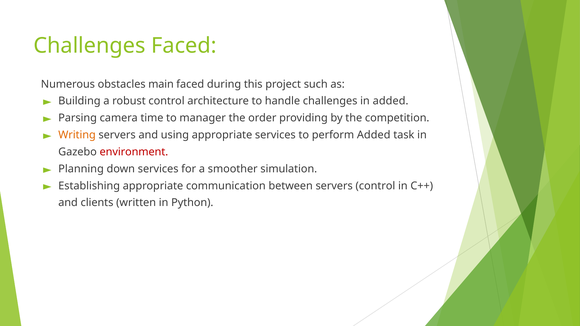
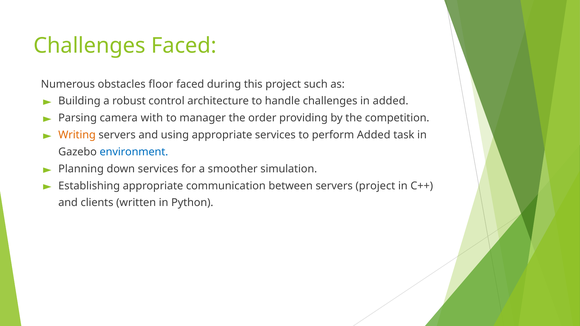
main: main -> floor (161, 84)
time: time -> with (152, 118)
environment colour: red -> blue (134, 152)
servers control: control -> project (375, 186)
